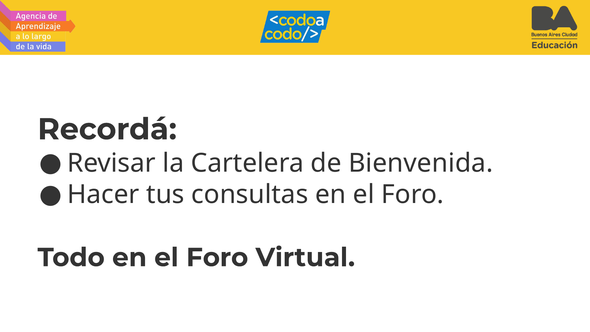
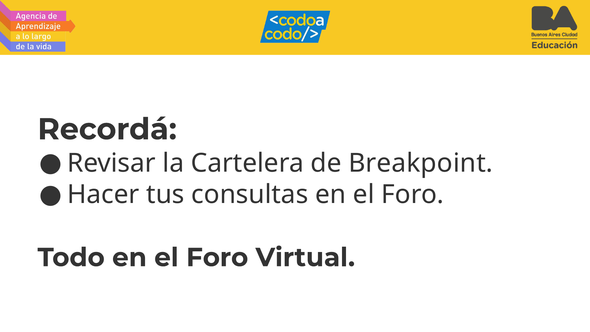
Bienvenida: Bienvenida -> Breakpoint (421, 163)
